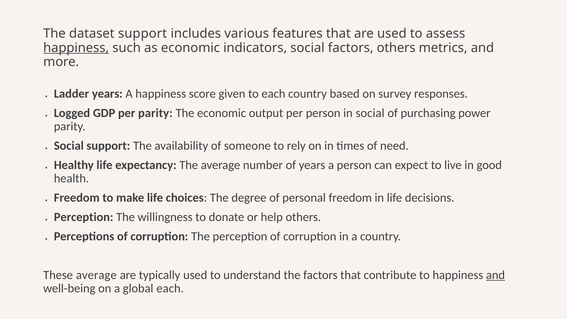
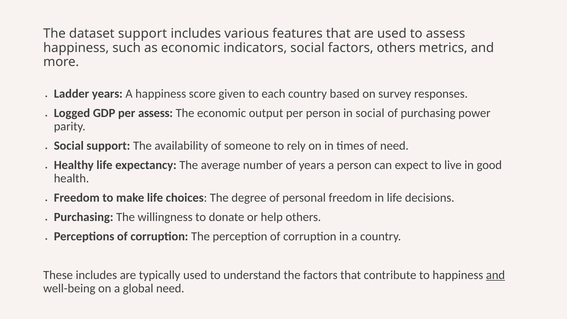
happiness underline: present -> none (76, 48)
per parity: parity -> assess (155, 113)
Perception: Perception -> Purchasing (84, 217)
These average: average -> includes (96, 275)
global each: each -> need (170, 288)
